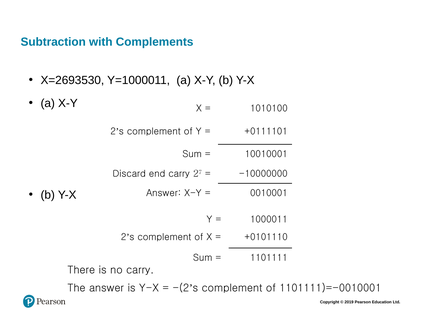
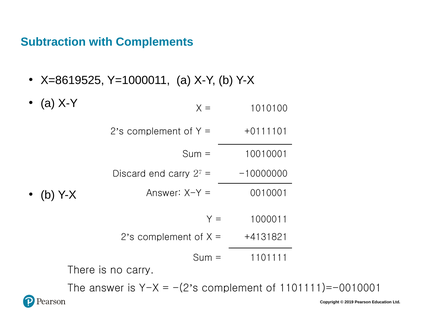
X=2693530: X=2693530 -> X=8619525 (72, 80)
+0101110: +0101110 -> +4131821 (266, 237)
